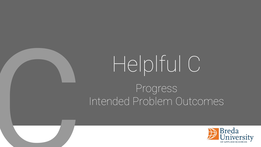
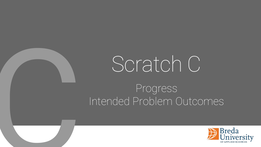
Helplful: Helplful -> Scratch (147, 64)
